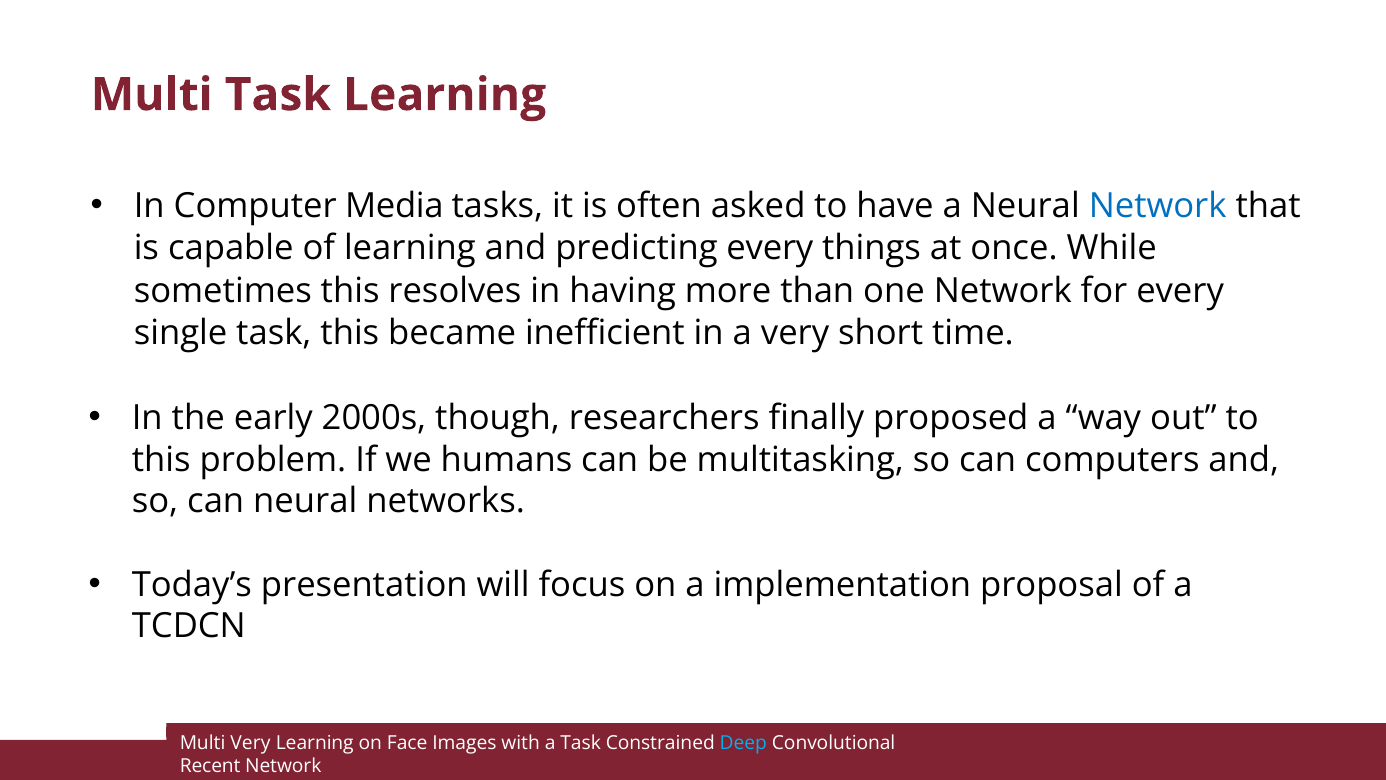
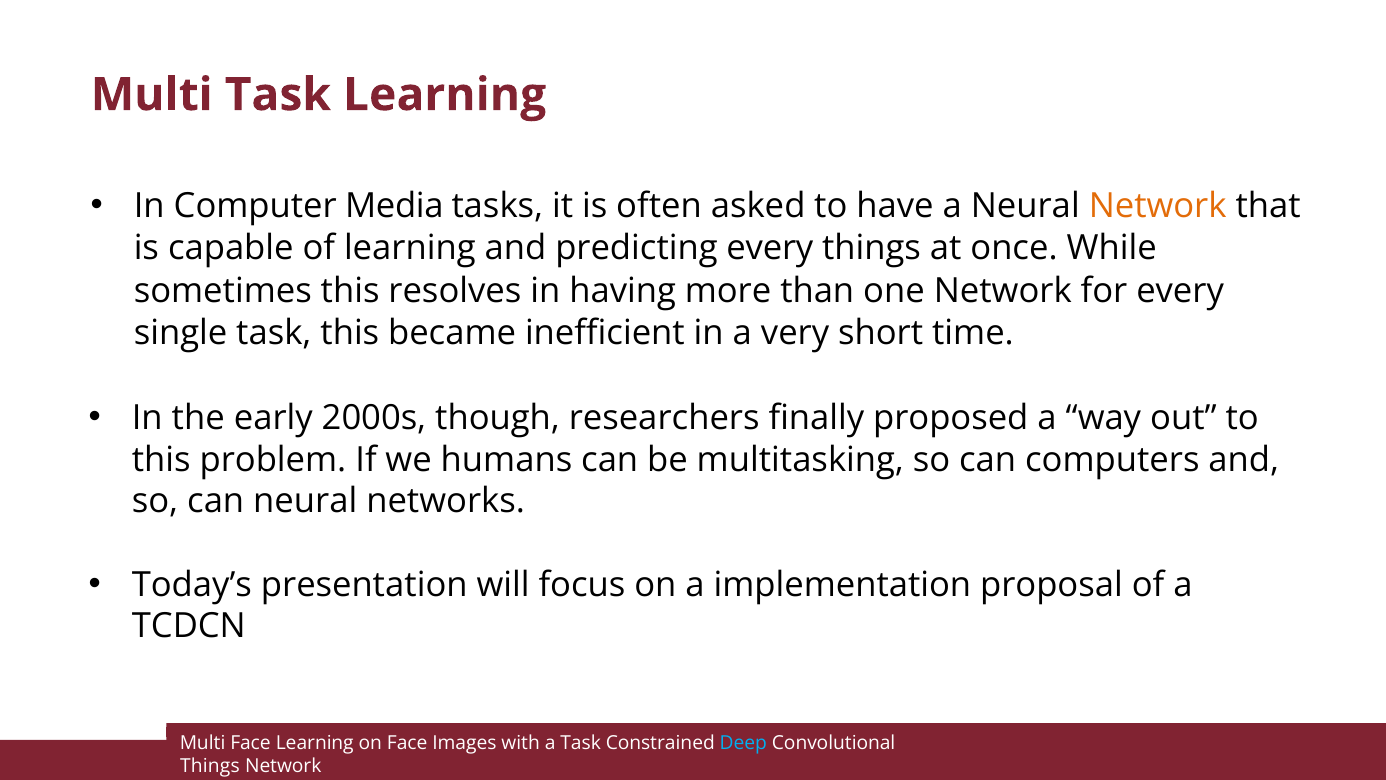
Network colour: blue -> orange (1158, 206)
Multi Very: Very -> Face (250, 743)
Recent: Recent -> Things (210, 766)
